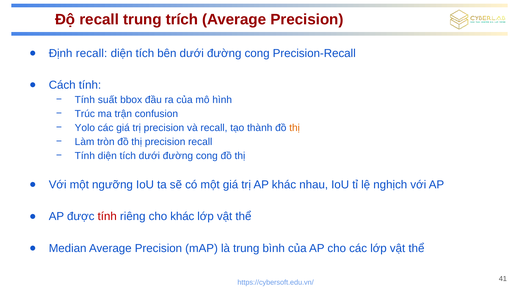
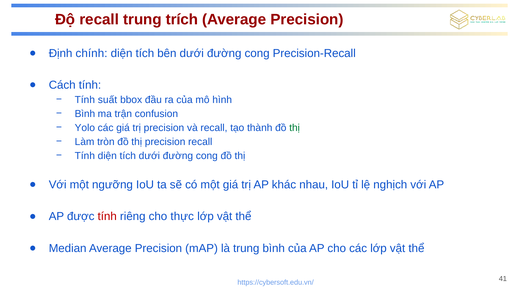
Định recall: recall -> chính (92, 53)
Trúc: Trúc -> Bình (85, 114)
thị colour: orange -> green (295, 128)
cho khác: khác -> thực (182, 216)
